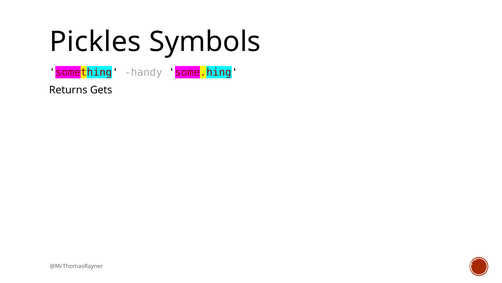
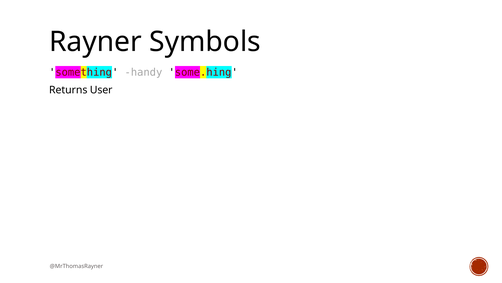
Pickles: Pickles -> Rayner (95, 42)
Gets: Gets -> User (101, 90)
